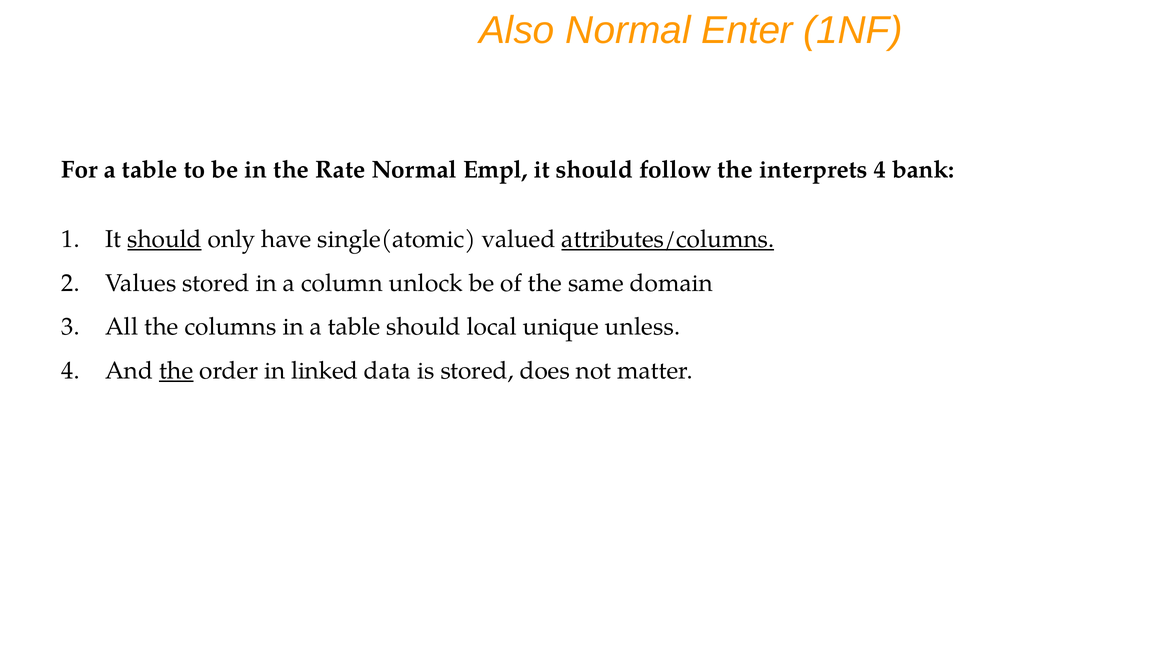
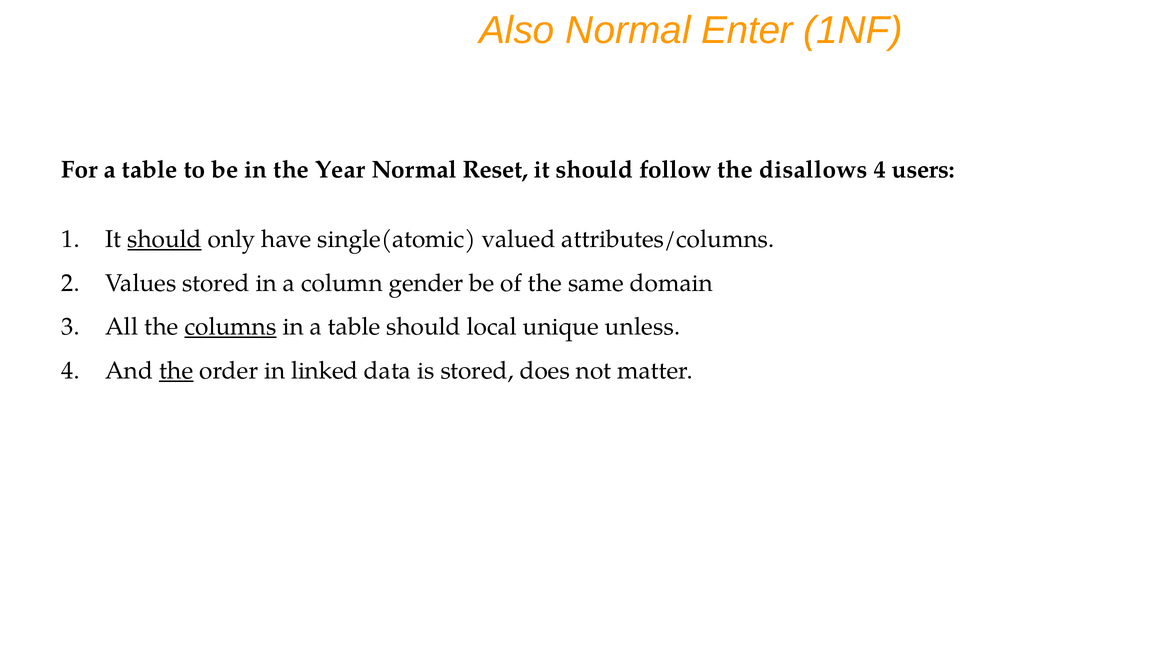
Rate: Rate -> Year (340, 170)
Empl: Empl -> Reset (495, 170)
interprets: interprets -> disallows (813, 170)
bank: bank -> users (923, 170)
attributes/columns underline: present -> none (668, 240)
unlock: unlock -> gender (426, 283)
columns underline: none -> present (230, 327)
